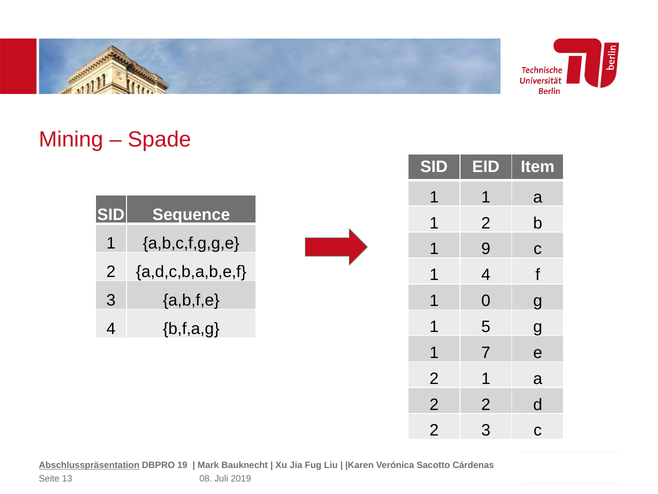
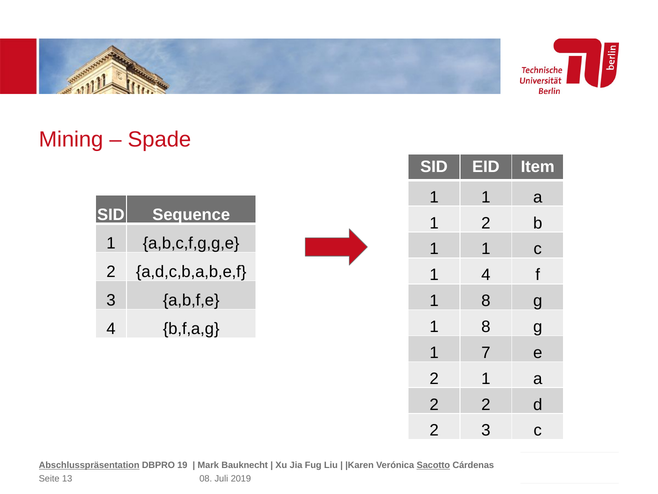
9: 9 -> 1 (486, 249)
0: 0 -> 8 (486, 301)
5: 5 -> 8 (486, 326)
Sacotto underline: none -> present (433, 465)
